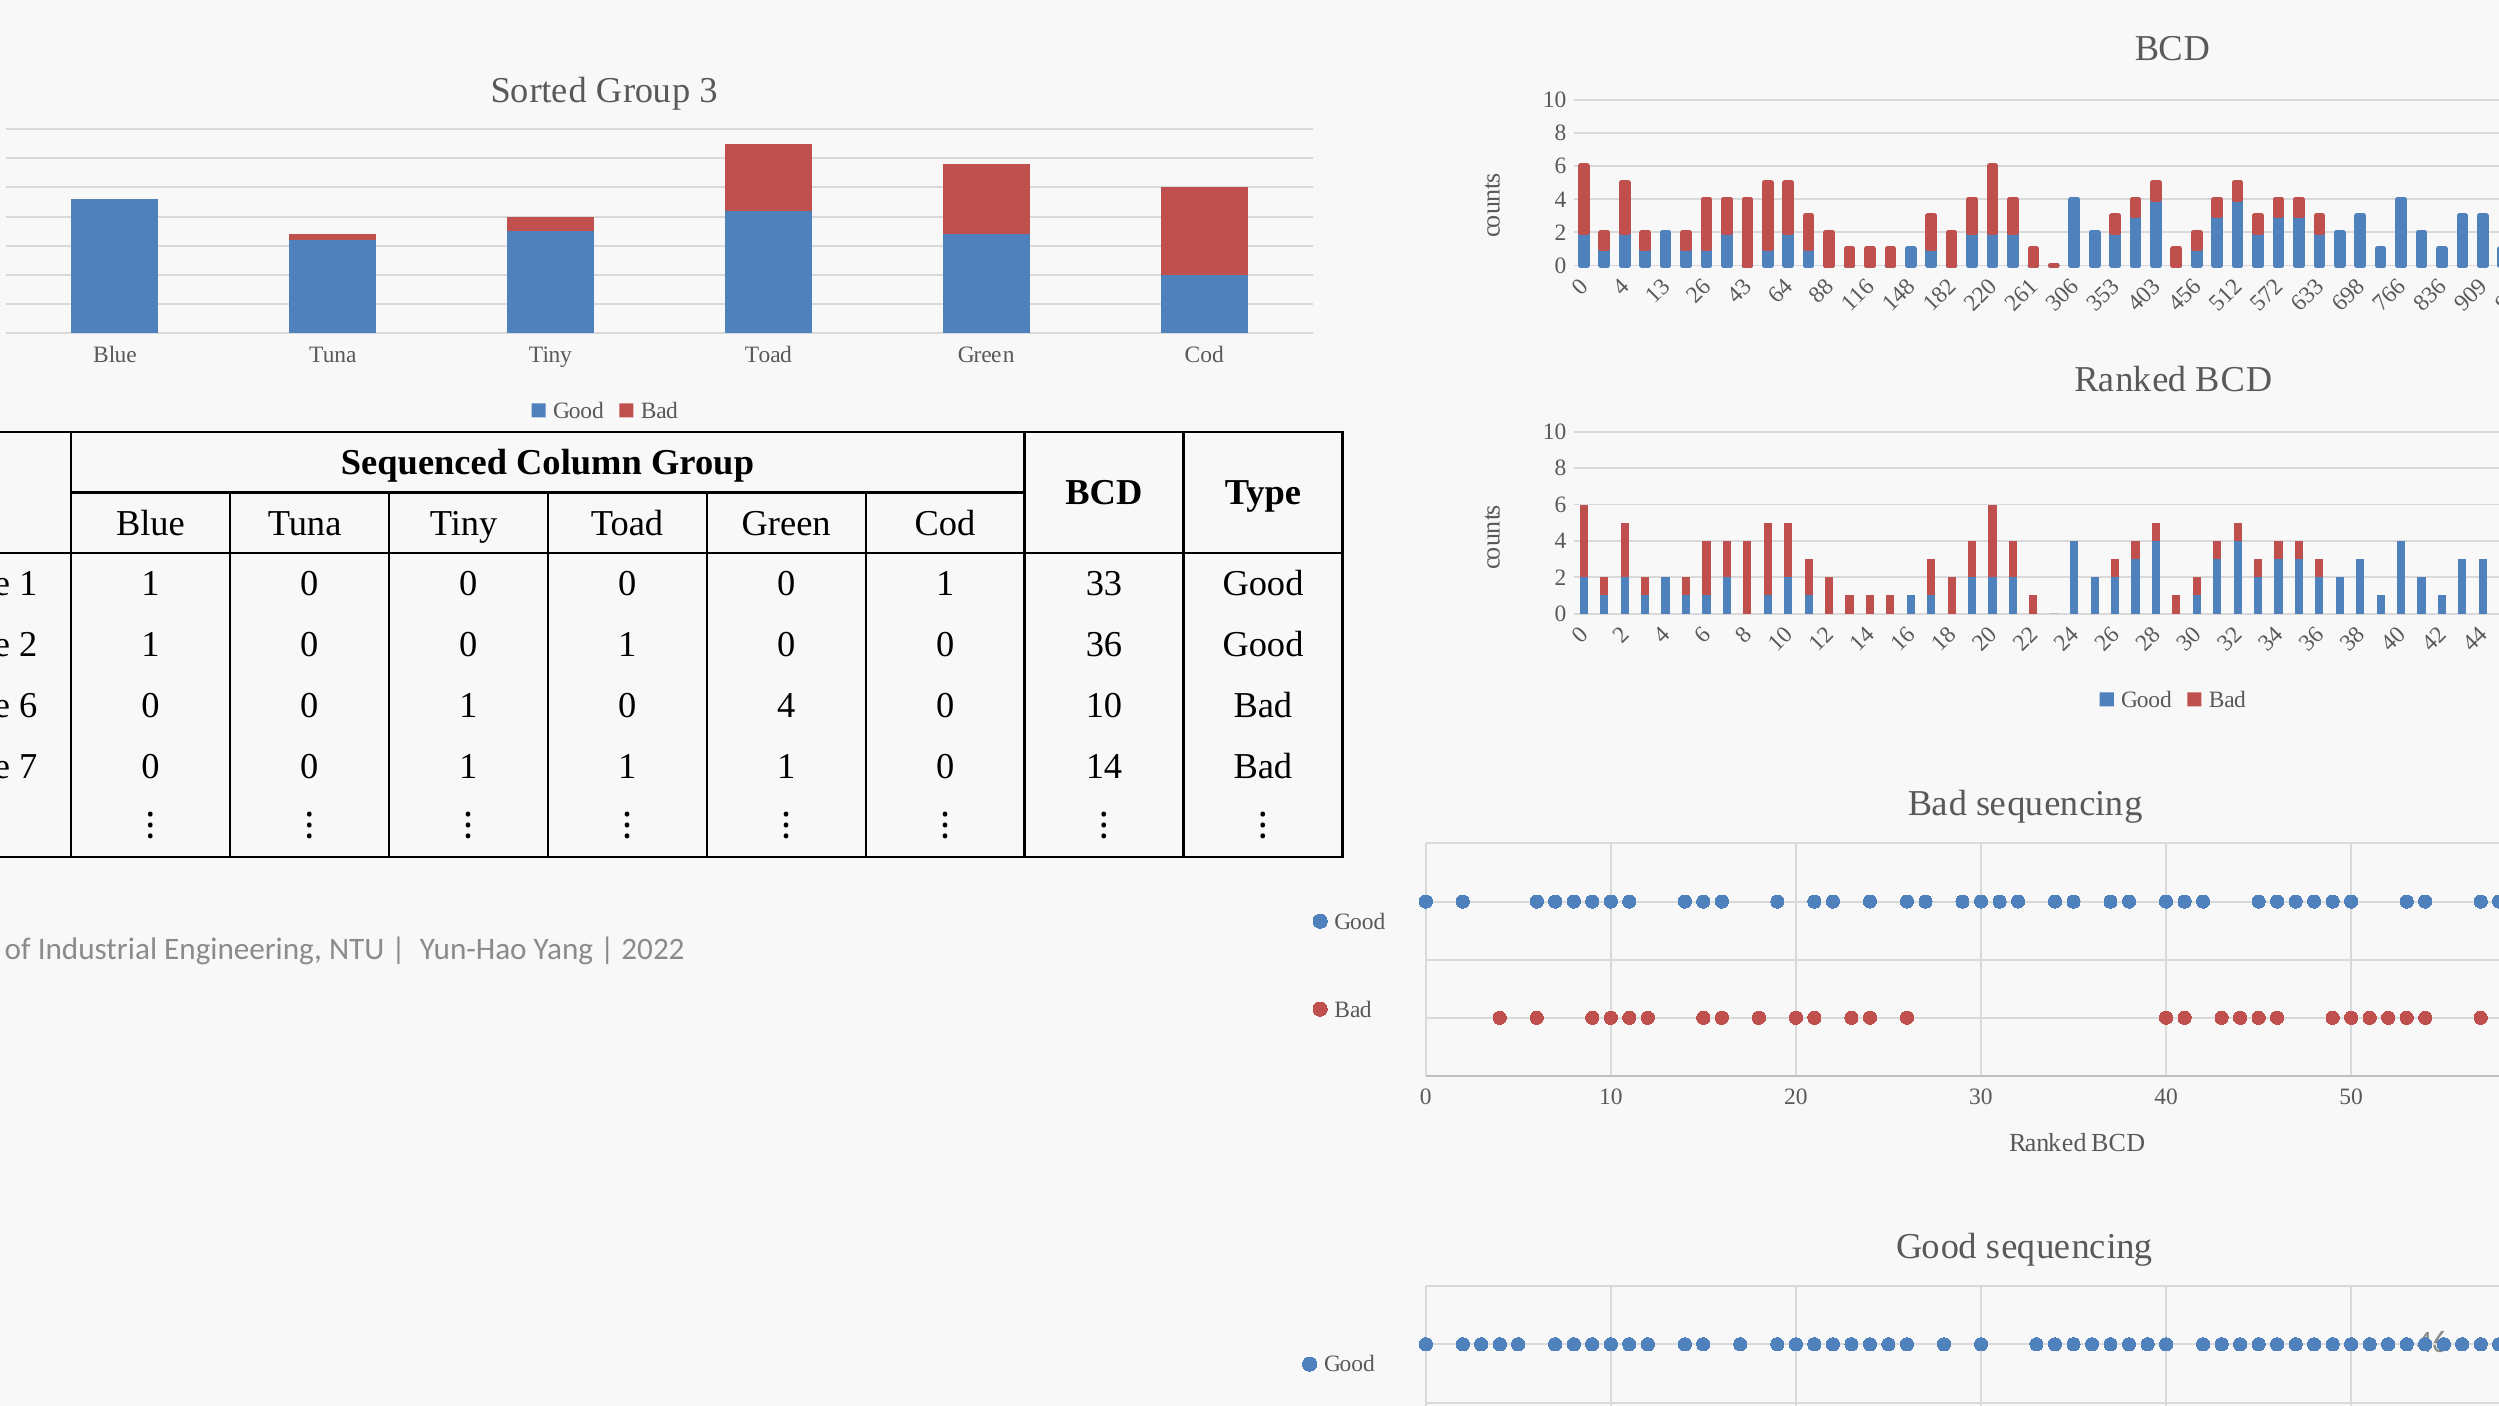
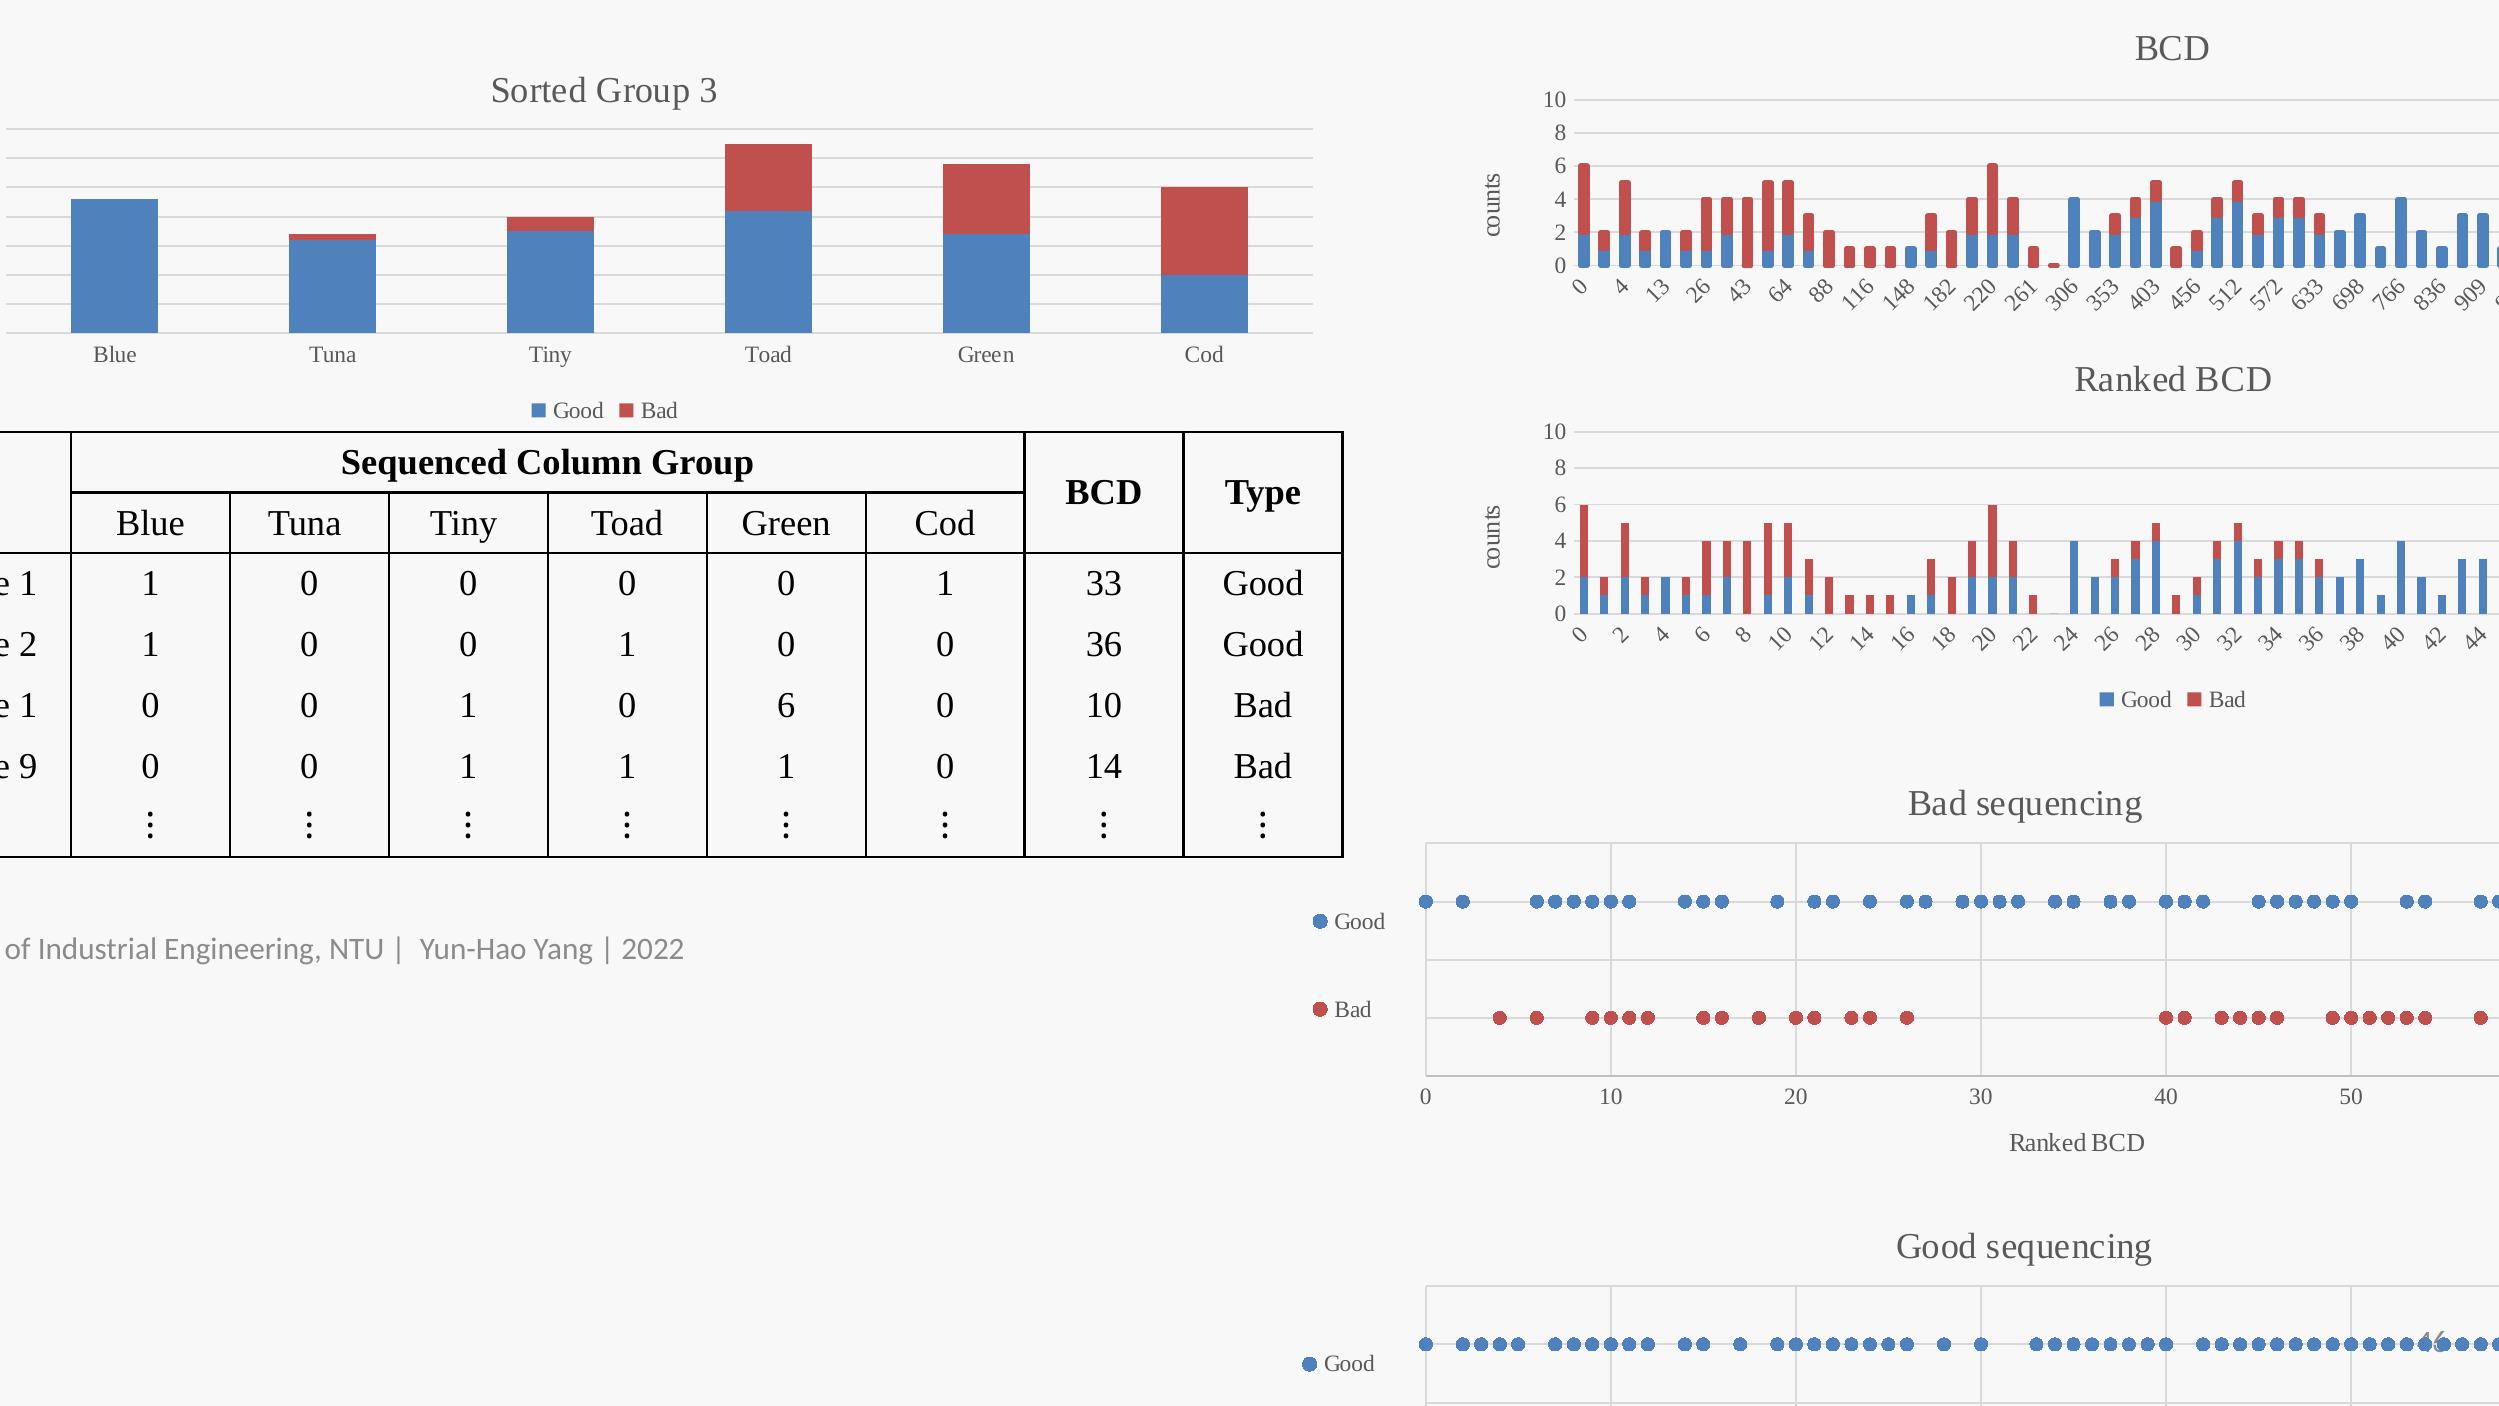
6: 6 -> 1 (28, 705)
0 1 0 4: 4 -> 6 (786, 705)
7: 7 -> 9 (28, 766)
